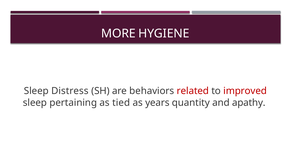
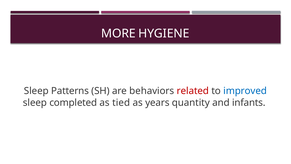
Distress: Distress -> Patterns (70, 91)
improved colour: red -> blue (245, 91)
pertaining: pertaining -> completed (73, 102)
apathy: apathy -> infants (249, 102)
